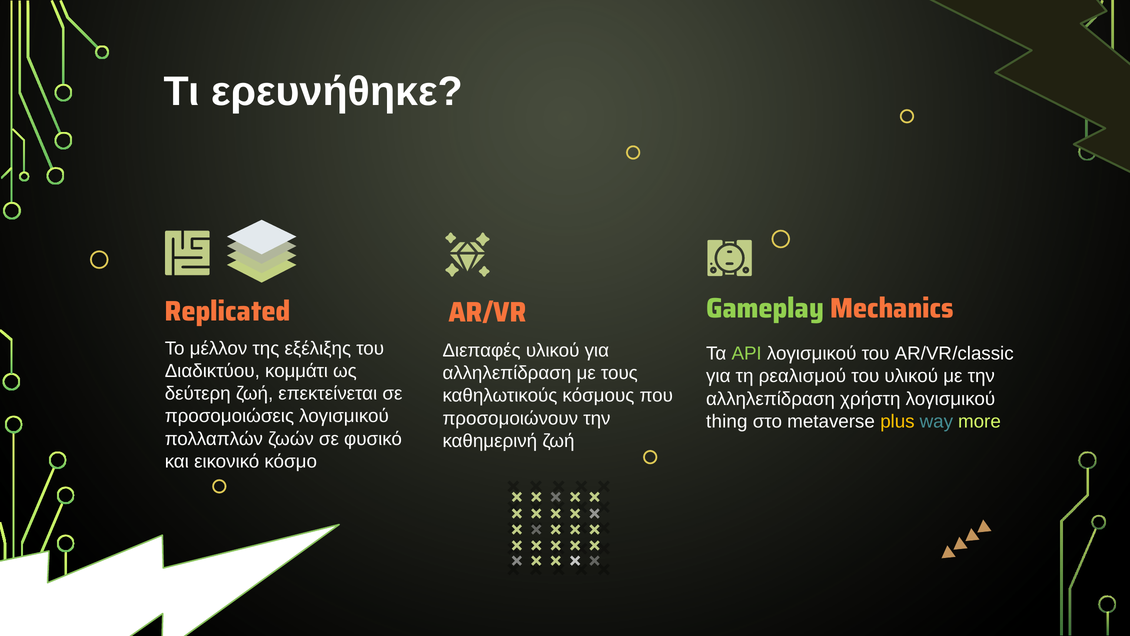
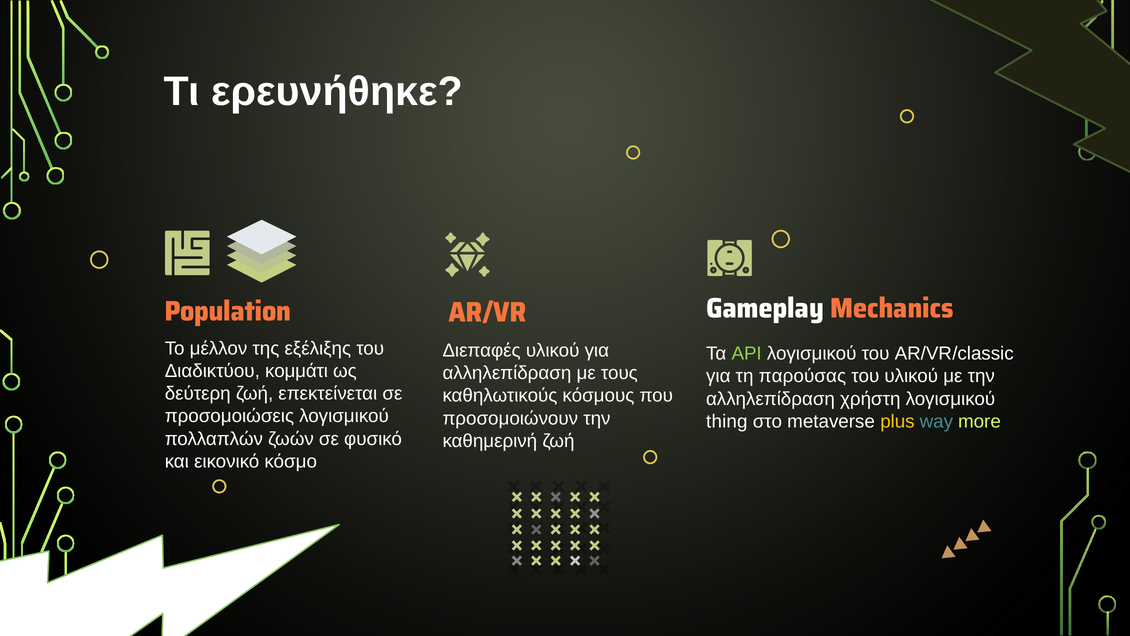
Replicated: Replicated -> Population (228, 311)
Gameplay colour: light green -> white (765, 308)
ρεαλισμού: ρεαλισμού -> παρούσας (802, 376)
